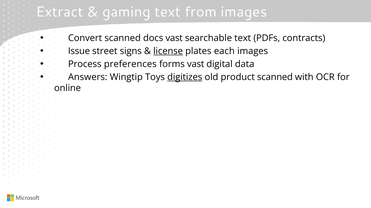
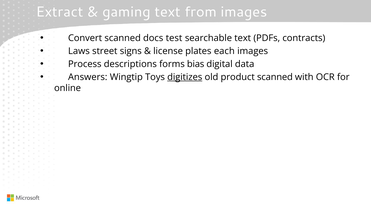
docs vast: vast -> test (174, 38)
Issue: Issue -> Laws (79, 51)
license underline: present -> none (168, 51)
preferences: preferences -> descriptions (130, 64)
forms vast: vast -> bias (196, 64)
